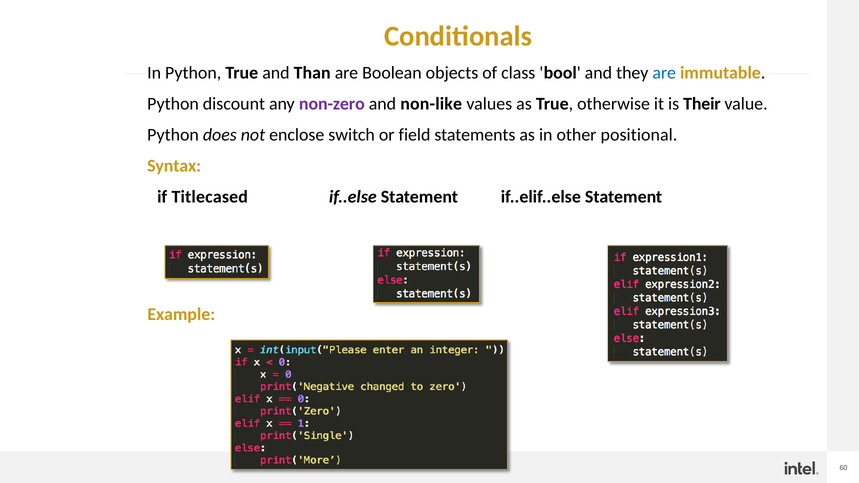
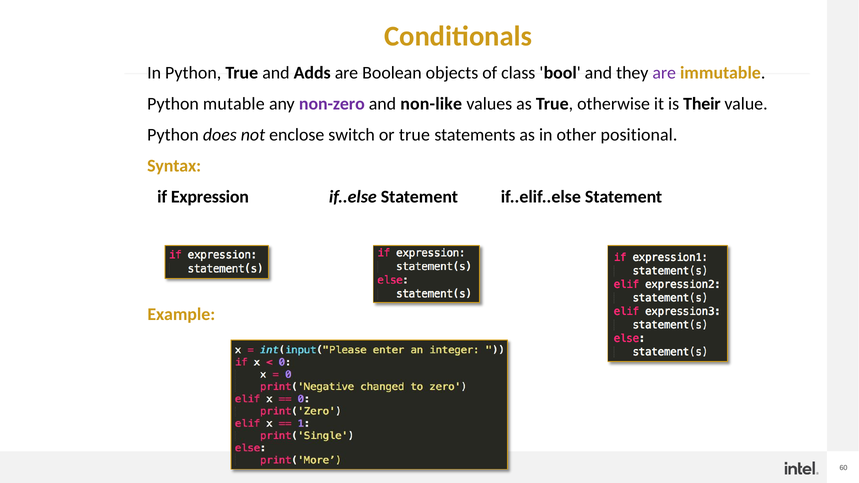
Than: Than -> Adds (312, 73)
are colour: blue -> purple (664, 73)
discount: discount -> mutable (234, 104)
or field: field -> true (414, 135)
Titlecased: Titlecased -> Expression (210, 197)
